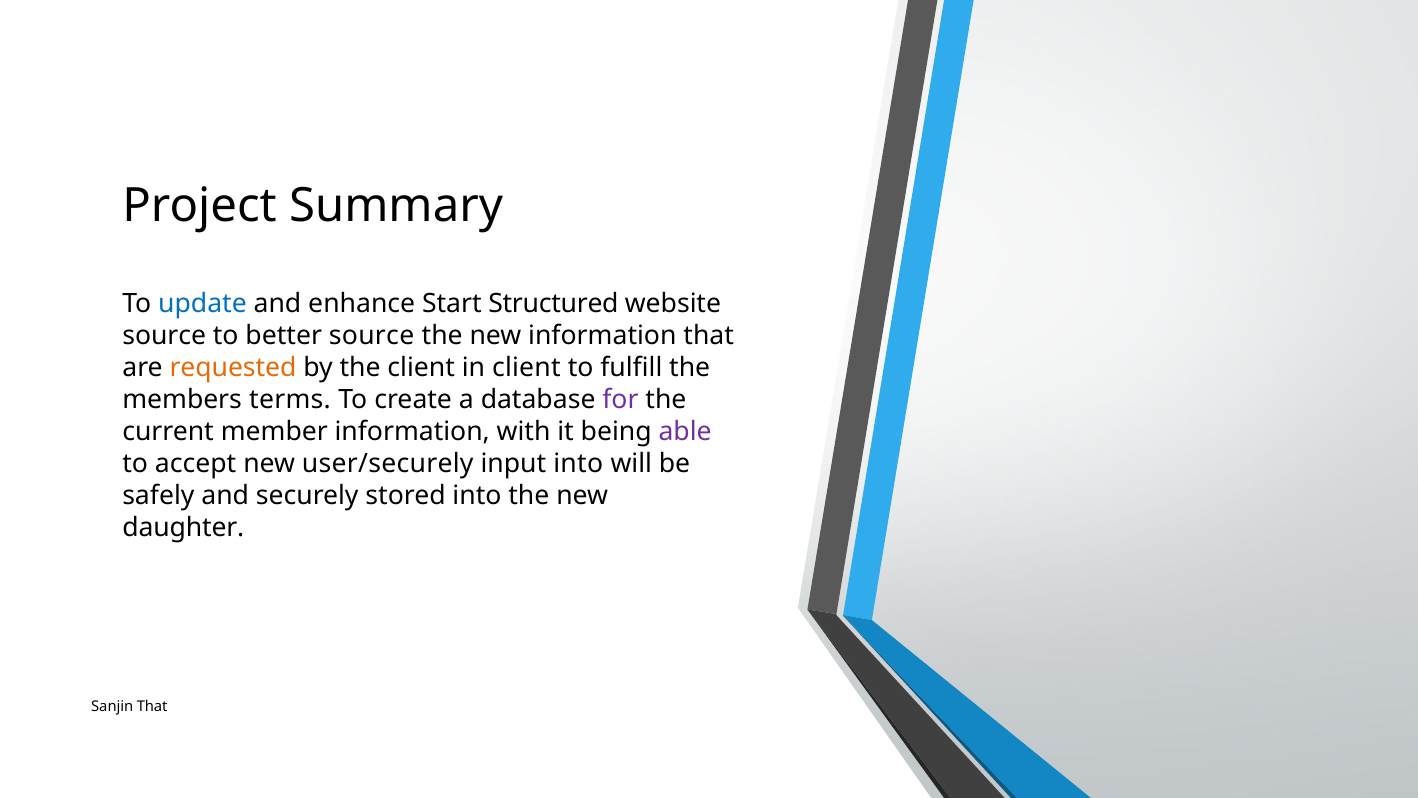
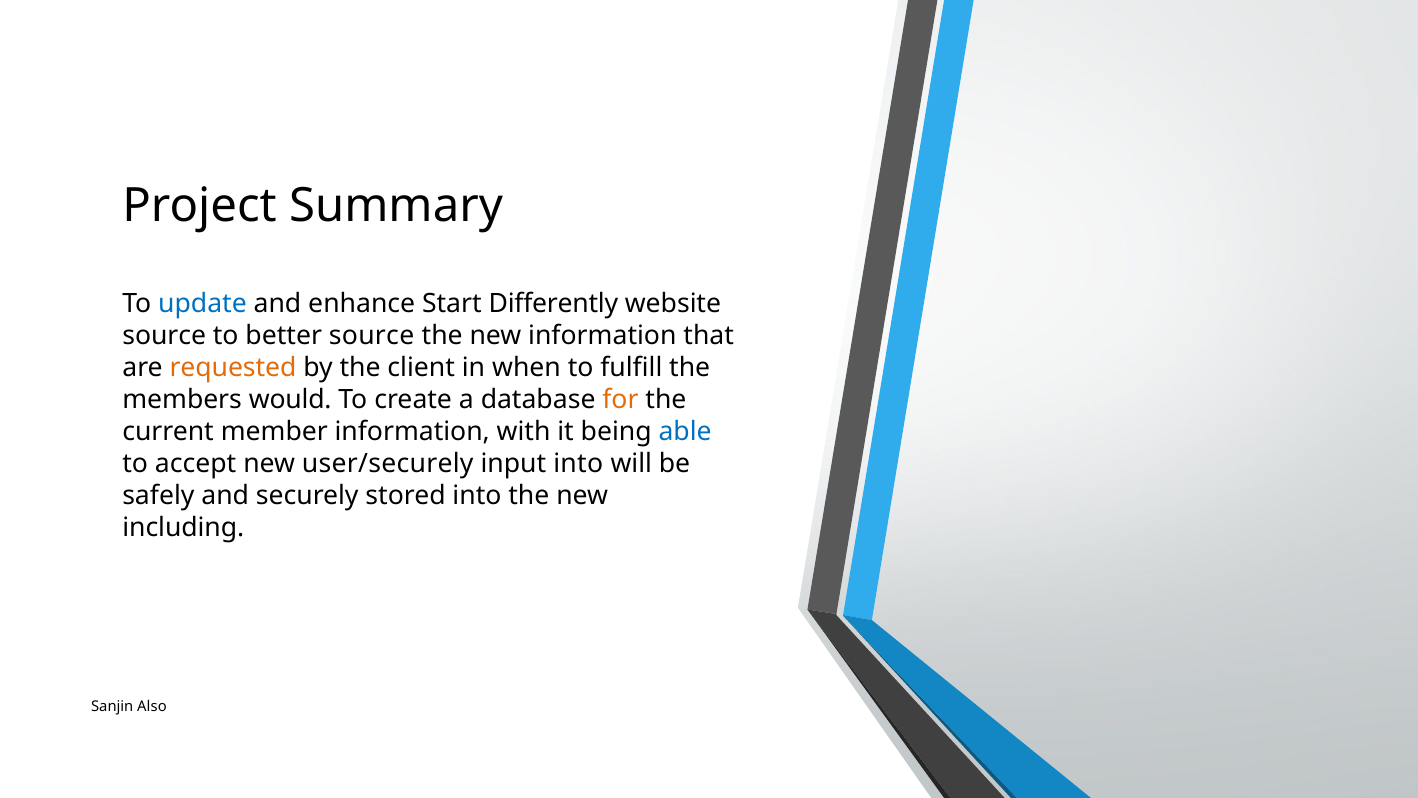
Structured: Structured -> Differently (553, 304)
in client: client -> when (526, 368)
terms: terms -> would (290, 399)
for colour: purple -> orange (620, 399)
able colour: purple -> blue (685, 431)
daughter: daughter -> including (183, 527)
Sanjin That: That -> Also (152, 706)
